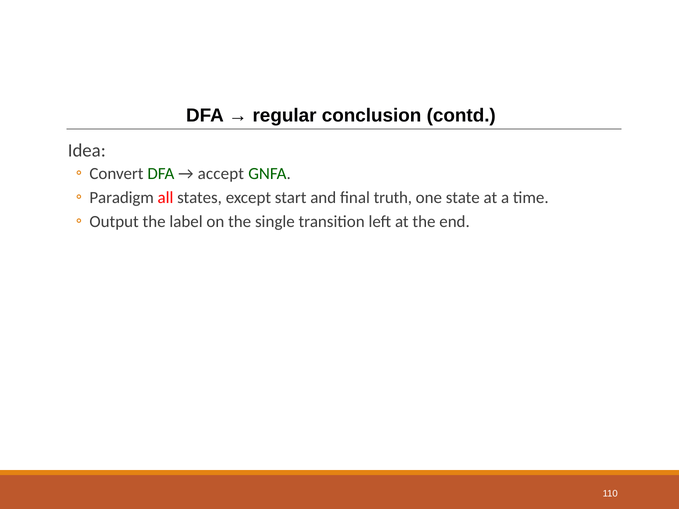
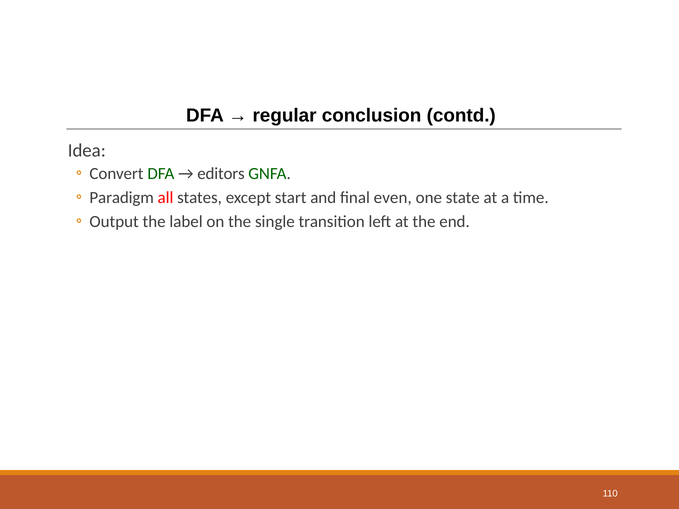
accept: accept -> editors (221, 174)
truth: truth -> even (393, 198)
